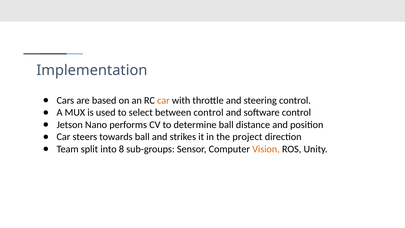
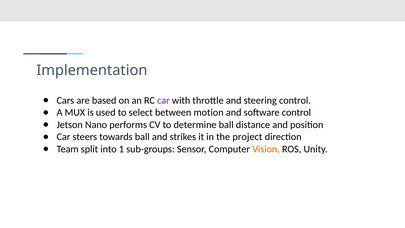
car colour: orange -> purple (163, 100)
between control: control -> motion (209, 113)
8: 8 -> 1 (121, 149)
